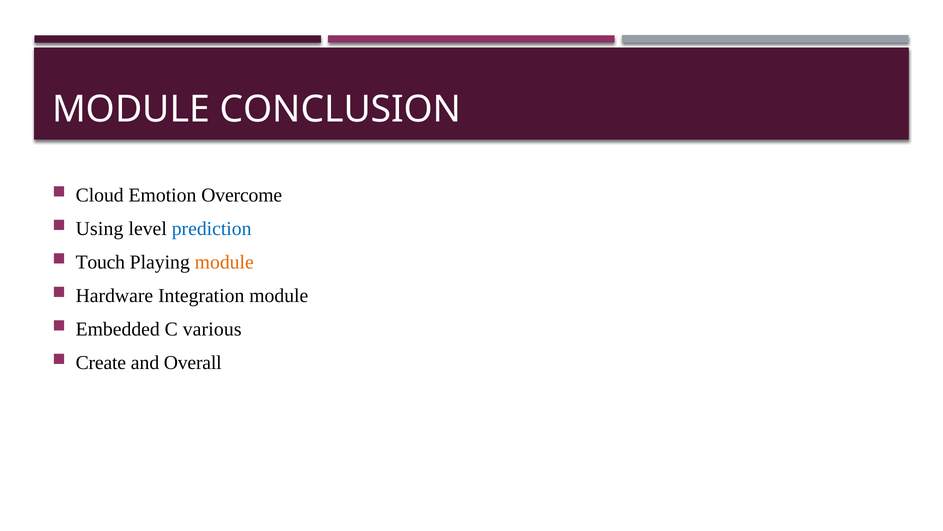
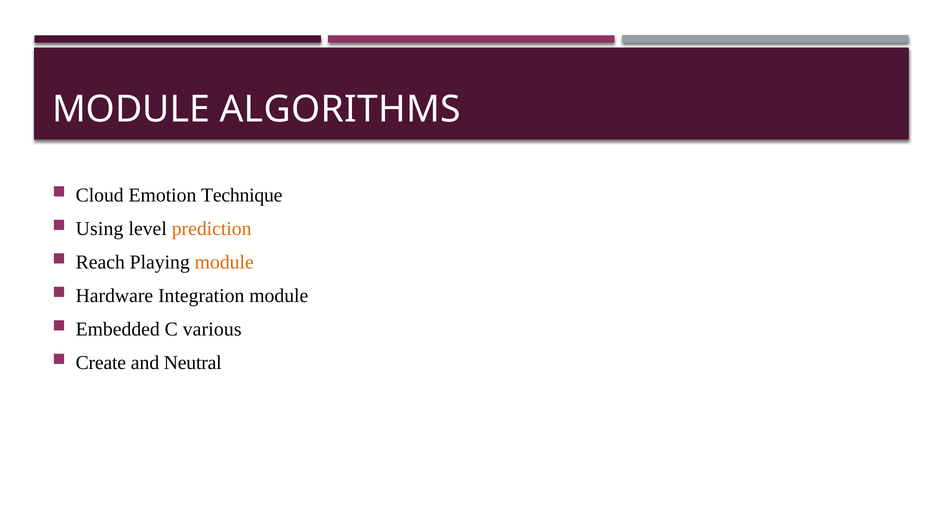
CONCLUSION: CONCLUSION -> ALGORITHMS (340, 109)
Overcome: Overcome -> Technique (242, 195)
prediction colour: blue -> orange (212, 229)
Touch: Touch -> Reach (100, 262)
Overall: Overall -> Neutral (193, 362)
